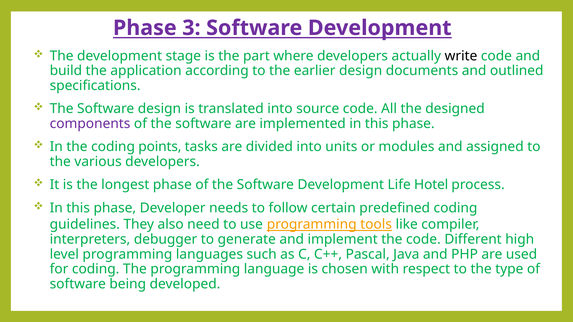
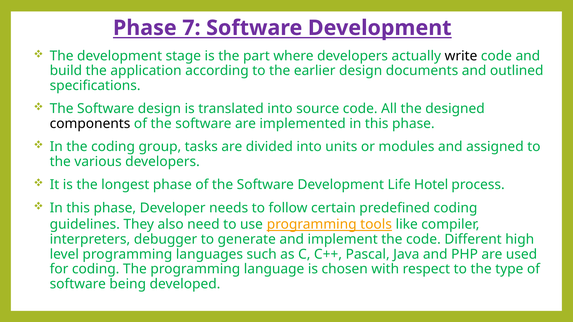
3: 3 -> 7 (191, 28)
components colour: purple -> black (90, 124)
points: points -> group (160, 147)
